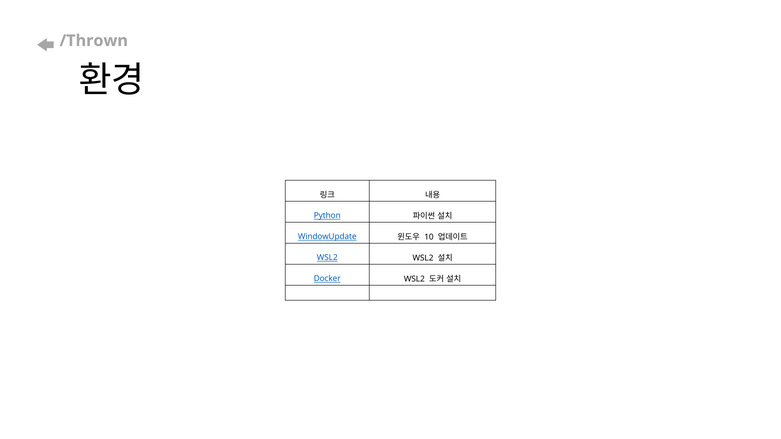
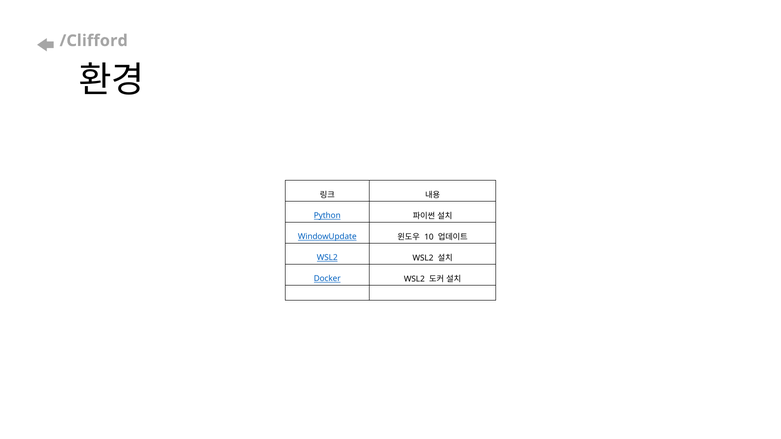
/Thrown: /Thrown -> /Clifford (94, 41)
